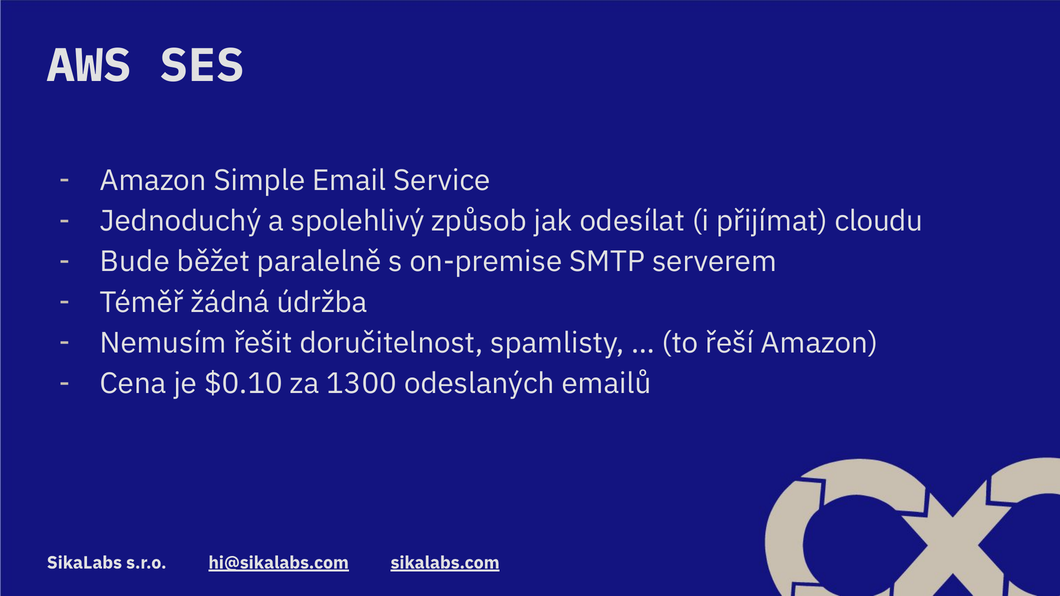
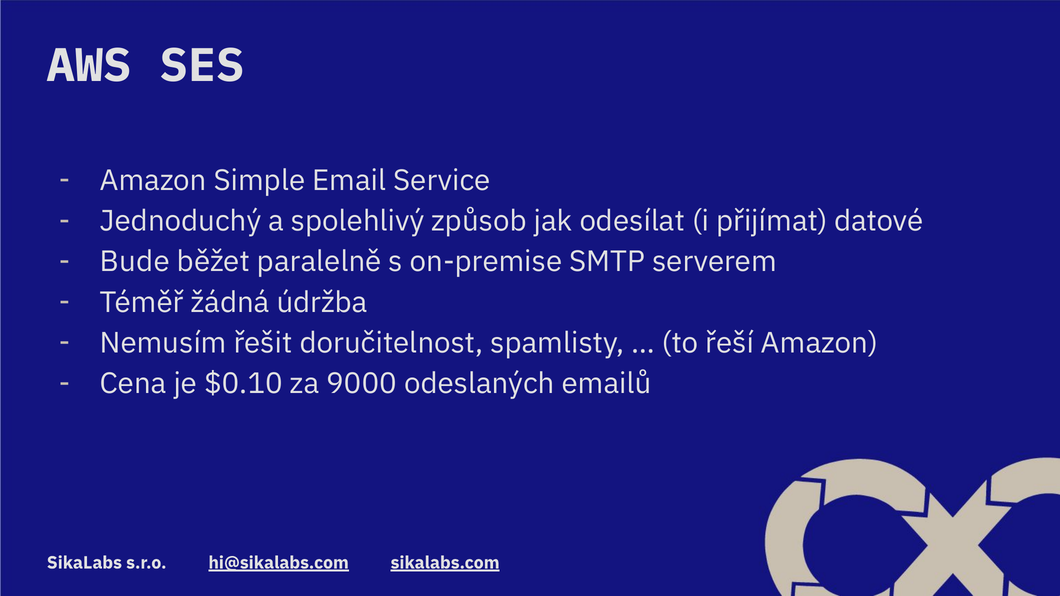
cloudu: cloudu -> datové (879, 221)
1300: 1300 -> 9000 (362, 384)
